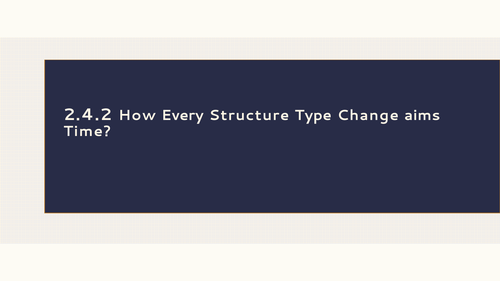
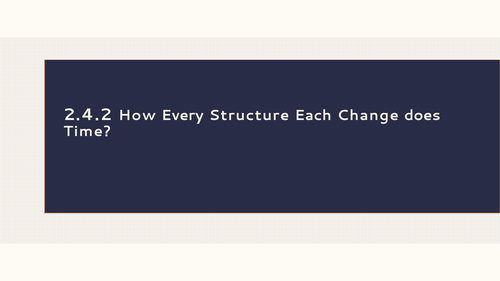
Type: Type -> Each (313, 115)
aims: aims -> does (422, 115)
